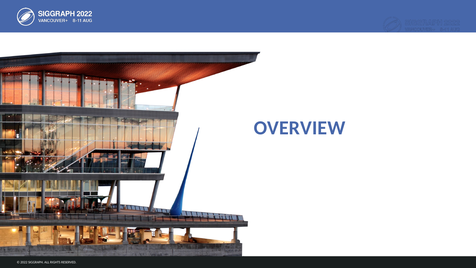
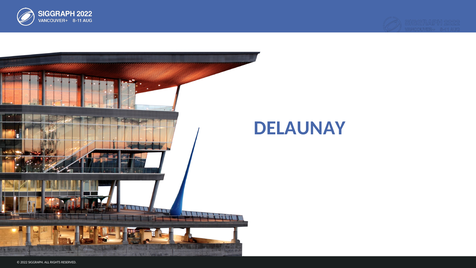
OVERVIEW: OVERVIEW -> DELAUNAY (300, 128)
